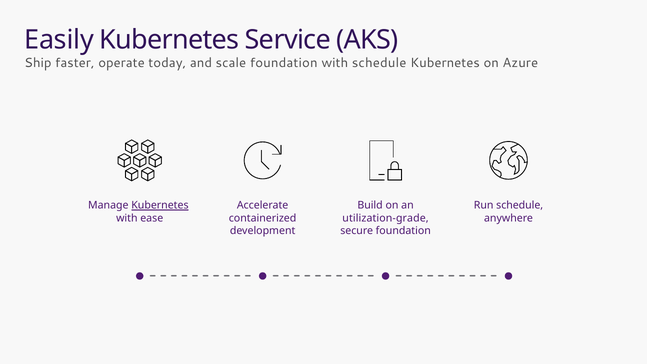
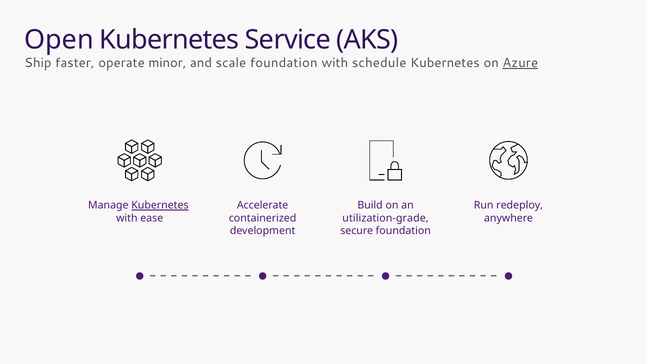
Easily: Easily -> Open (59, 40)
today: today -> minor (167, 63)
Azure underline: none -> present (520, 63)
Run schedule: schedule -> redeploy (520, 205)
